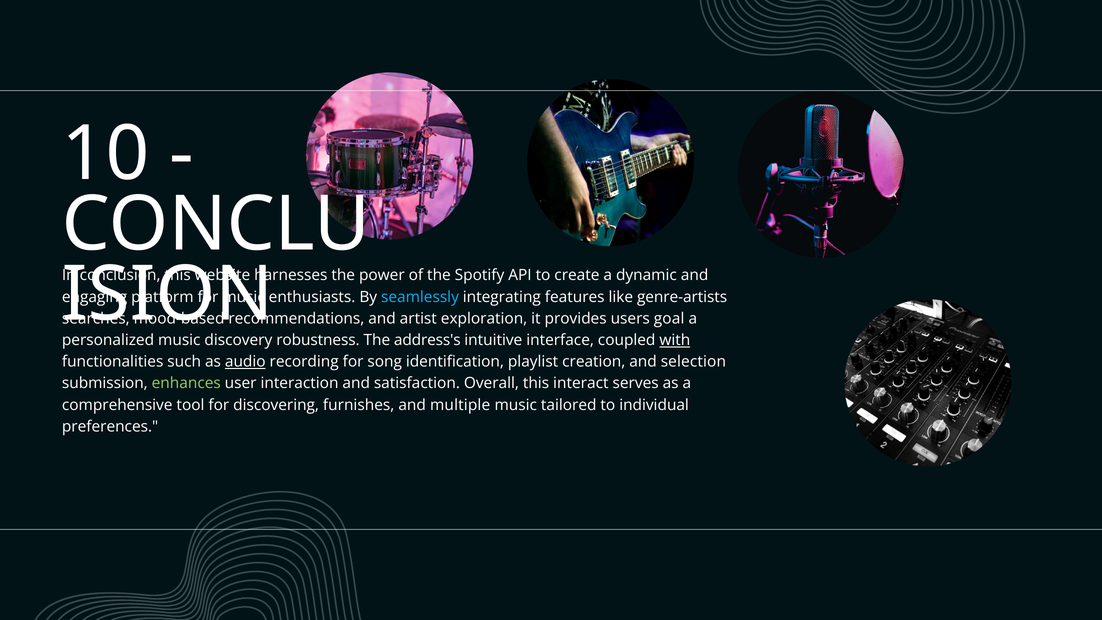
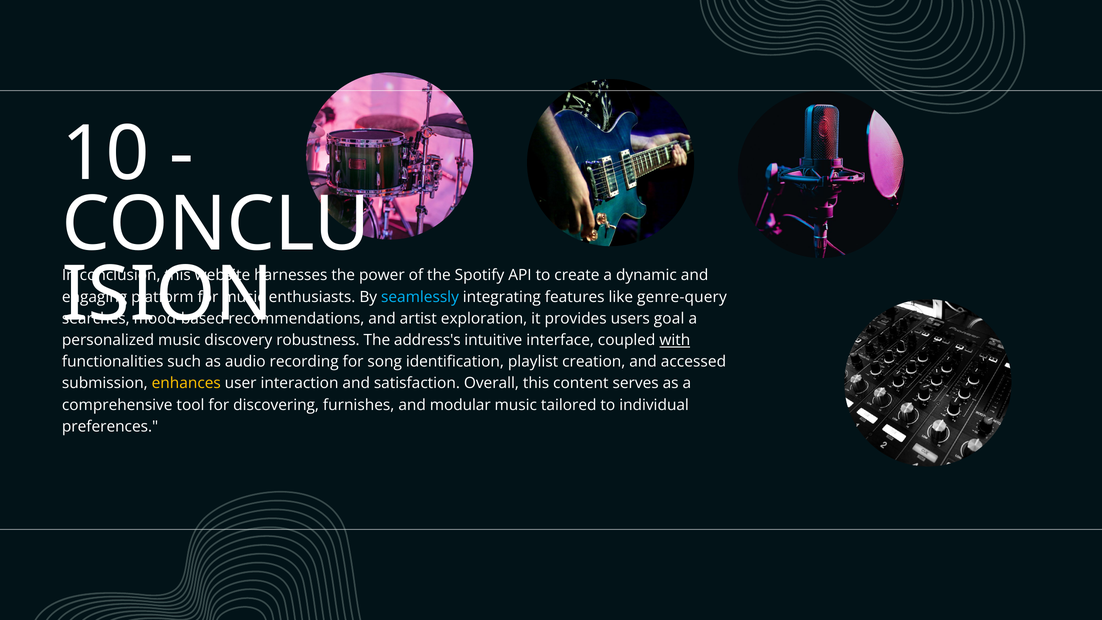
genre-artists: genre-artists -> genre-query (682, 297)
audio underline: present -> none (245, 362)
selection: selection -> accessed (693, 362)
enhances colour: light green -> yellow (186, 383)
interact: interact -> content (581, 383)
multiple: multiple -> modular (460, 405)
